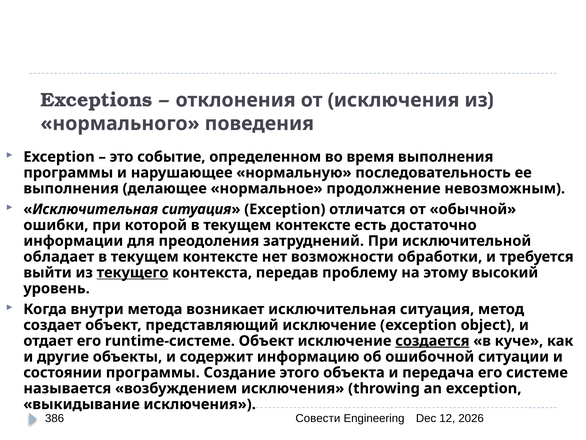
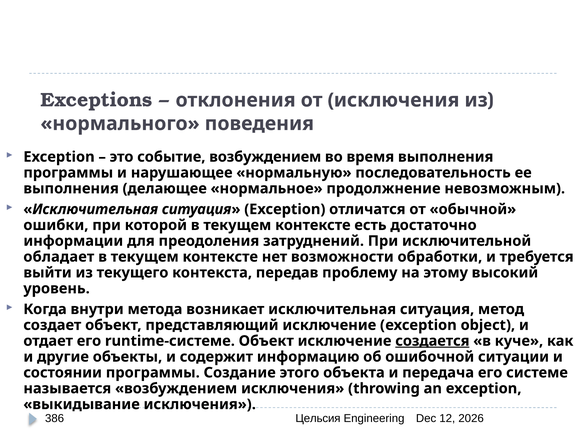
событие определенном: определенном -> возбуждением (265, 157)
текущего underline: present -> none (133, 272)
Совести: Совести -> Цельсия (318, 418)
